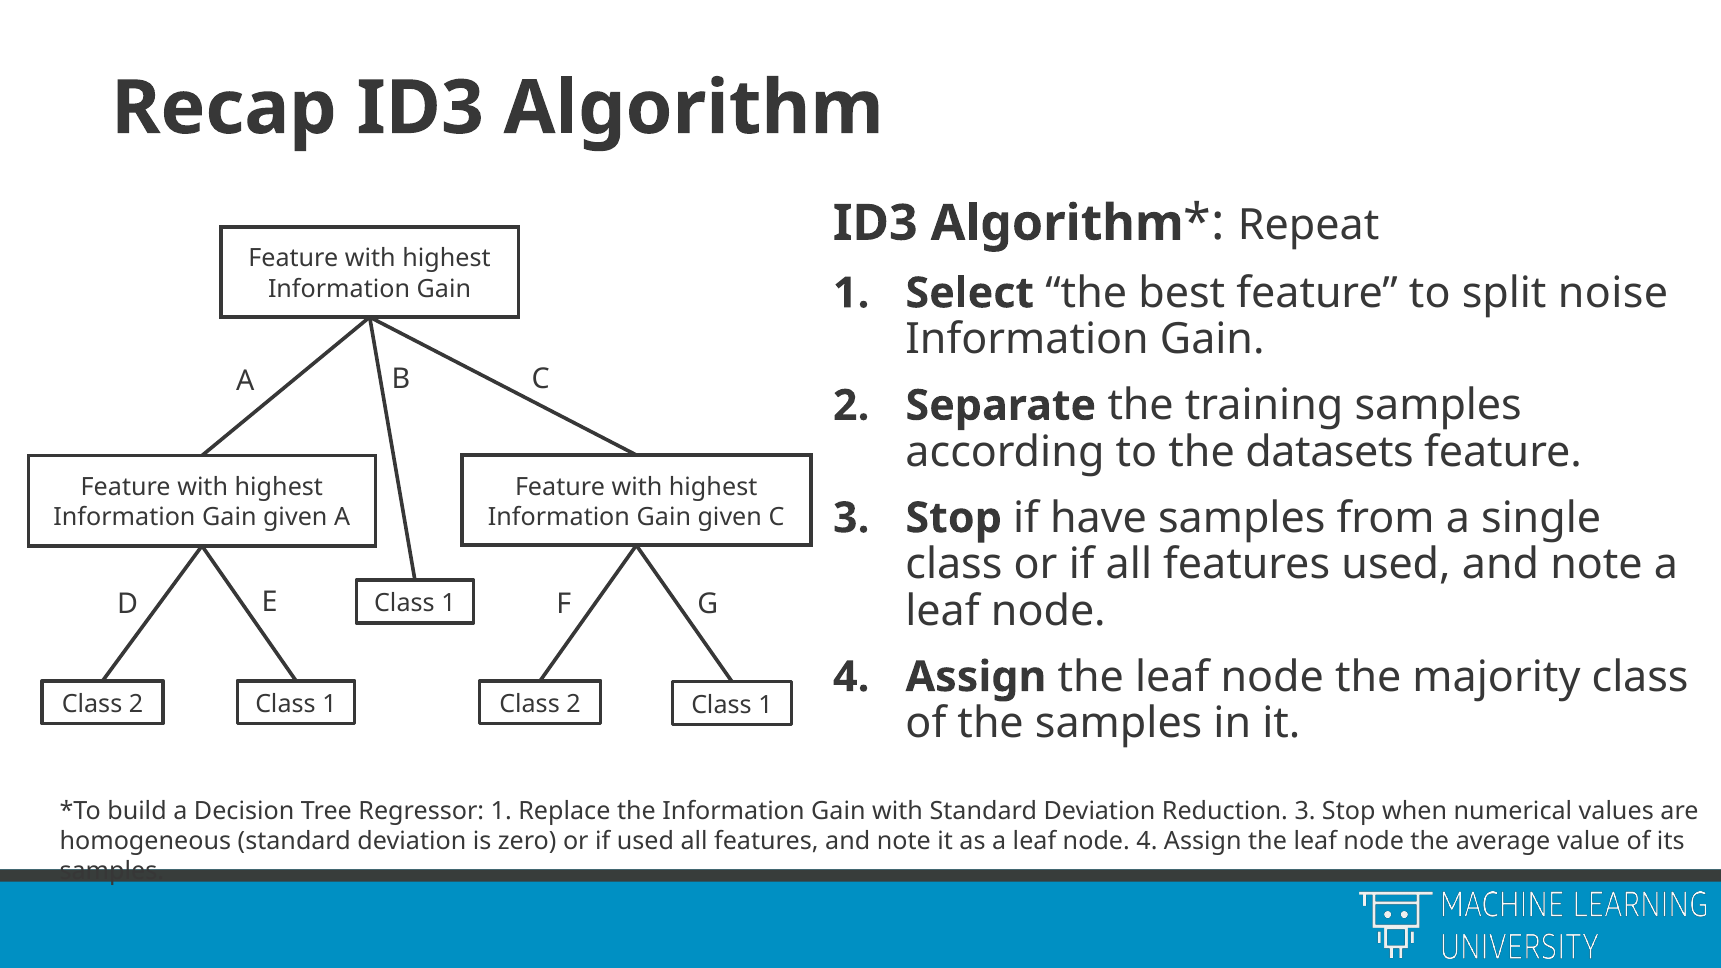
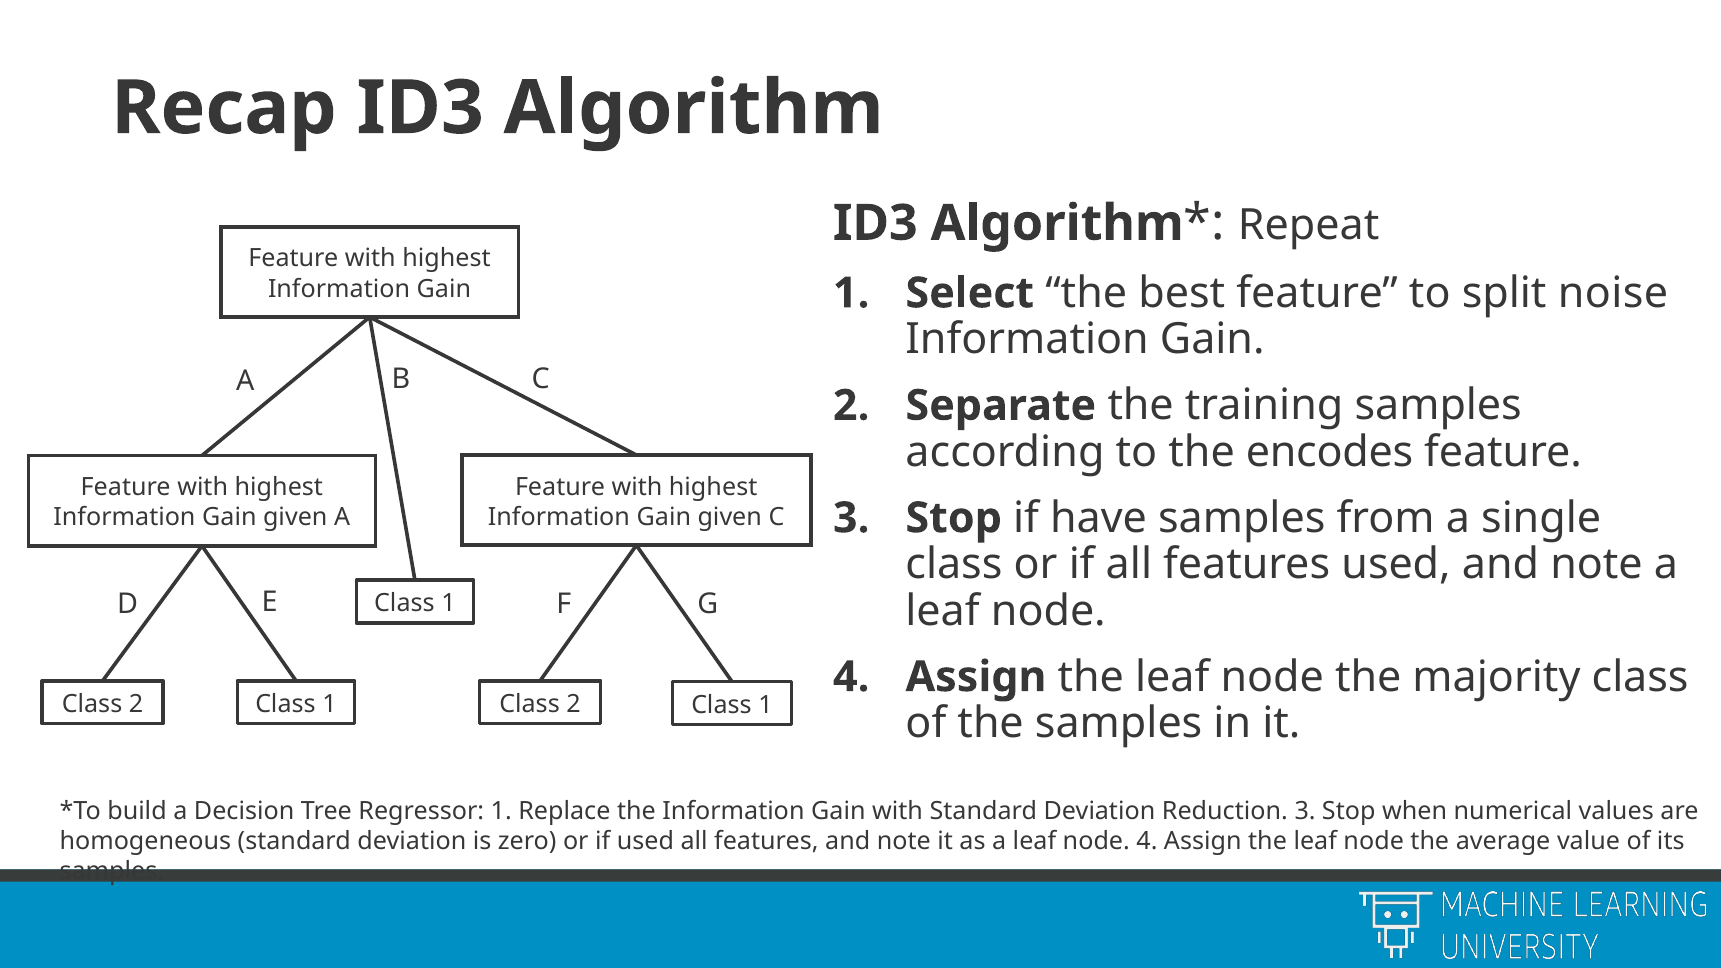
datasets: datasets -> encodes (1329, 452)
